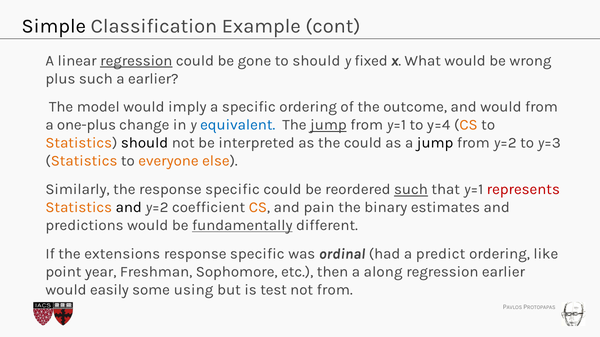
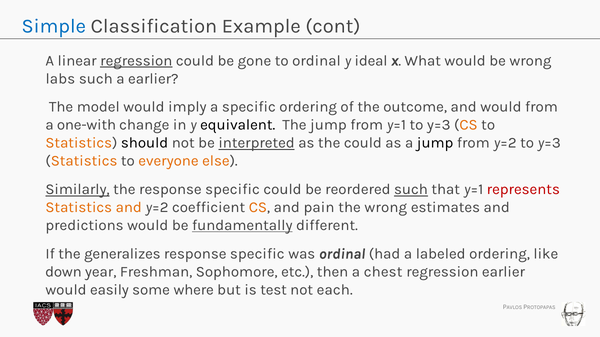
Simple colour: black -> blue (54, 26)
to should: should -> ordinal (316, 61)
fixed: fixed -> ideal (371, 61)
plus: plus -> labs (60, 79)
one-plus: one-plus -> one-with (86, 125)
equivalent colour: blue -> black (238, 125)
jump underline: present -> none (328, 125)
y=1 to y=4: y=4 -> y=3 (439, 125)
interpreted underline: none -> present (257, 143)
Similarly underline: none -> present (78, 190)
and colour: black -> orange (129, 208)
the binary: binary -> wrong (386, 208)
extensions: extensions -> generalizes (122, 254)
predict: predict -> labeled (441, 254)
point: point -> down (63, 272)
along: along -> chest (383, 272)
using: using -> where (194, 290)
not from: from -> each (335, 290)
